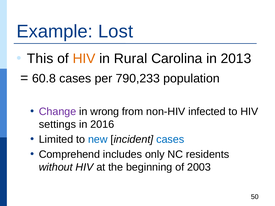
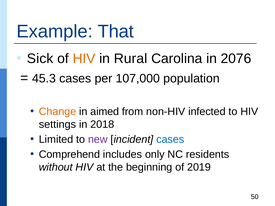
Lost: Lost -> That (116, 32)
This: This -> Sick (40, 59)
2013: 2013 -> 2076 (236, 59)
60.8: 60.8 -> 45.3 (44, 78)
790,233: 790,233 -> 107,000 (138, 78)
Change colour: purple -> orange (58, 112)
wrong: wrong -> aimed (105, 112)
2016: 2016 -> 2018 (102, 125)
new colour: blue -> purple (98, 140)
2003: 2003 -> 2019 (199, 167)
